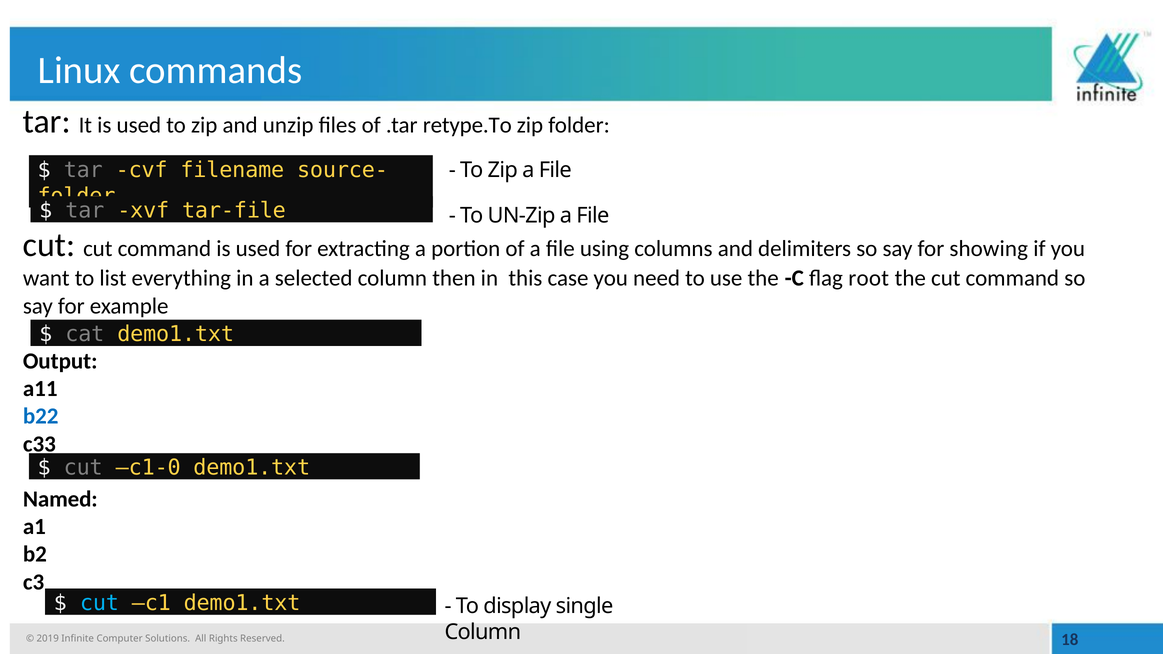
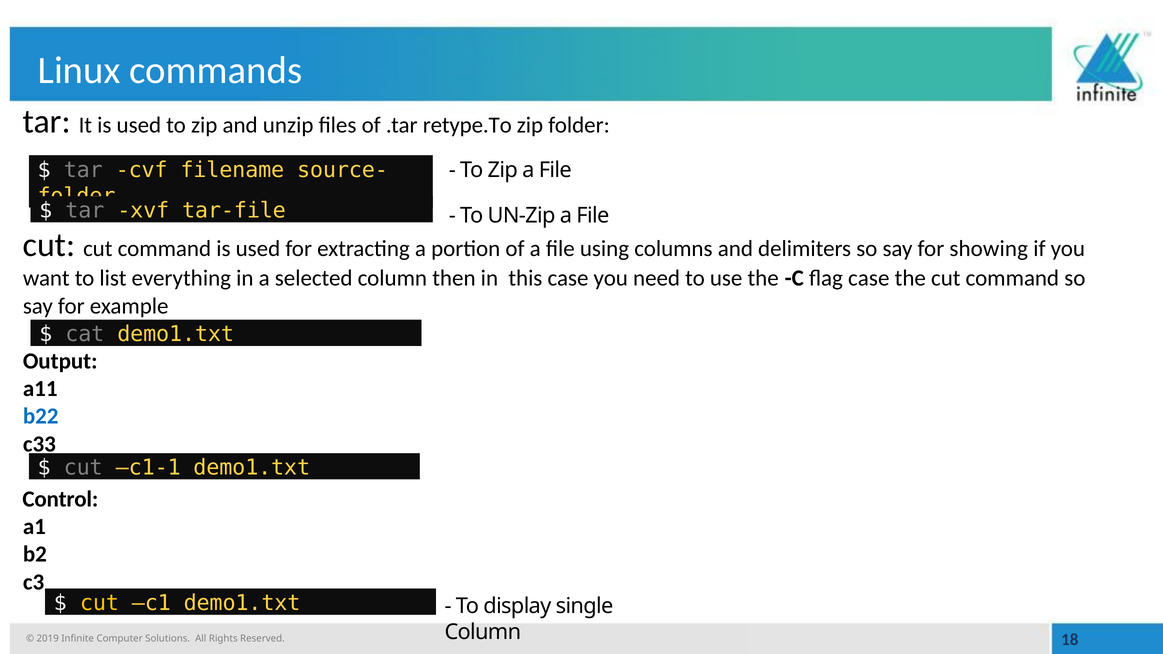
flag root: root -> case (869, 279)
c1-0: c1-0 -> c1-1 (148, 468)
Named: Named -> Control (60, 499)
cut colour: light blue -> yellow (99, 603)
